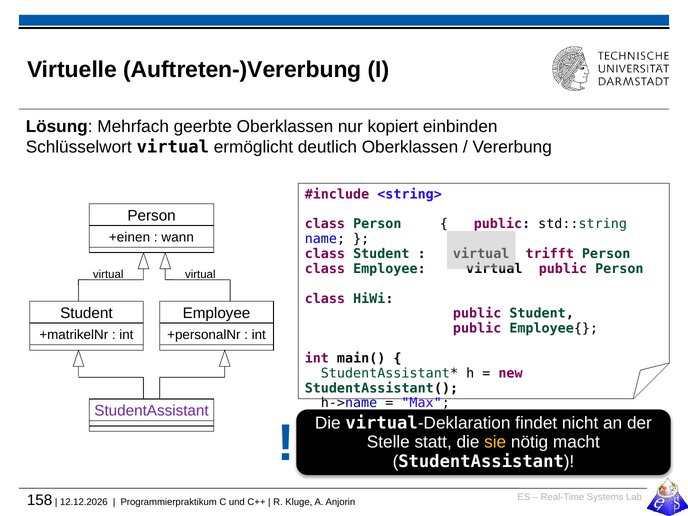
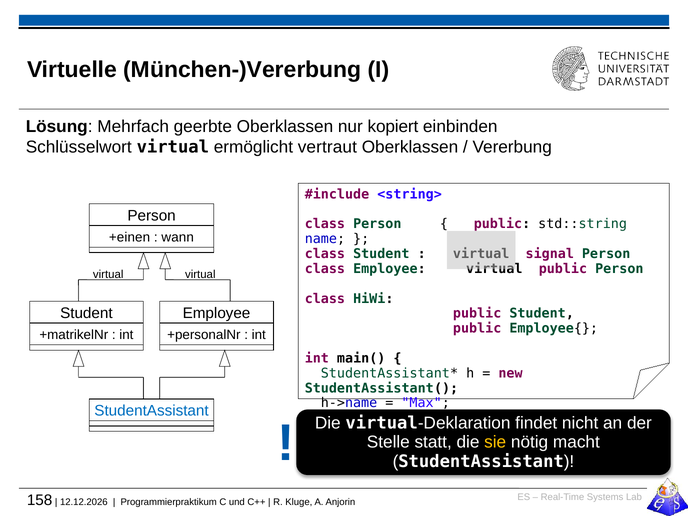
Auftreten-)Vererbung: Auftreten-)Vererbung -> München-)Vererbung (242, 70)
deutlich: deutlich -> vertraut (327, 147)
trifft: trifft -> signal (550, 254)
StudentAssistant colour: purple -> blue (152, 411)
